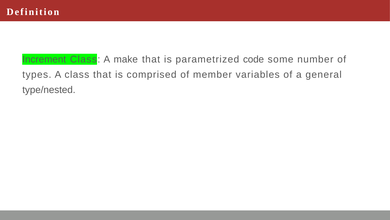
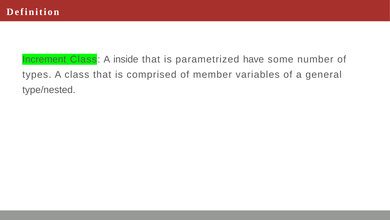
make: make -> inside (126, 59)
code: code -> have (254, 59)
